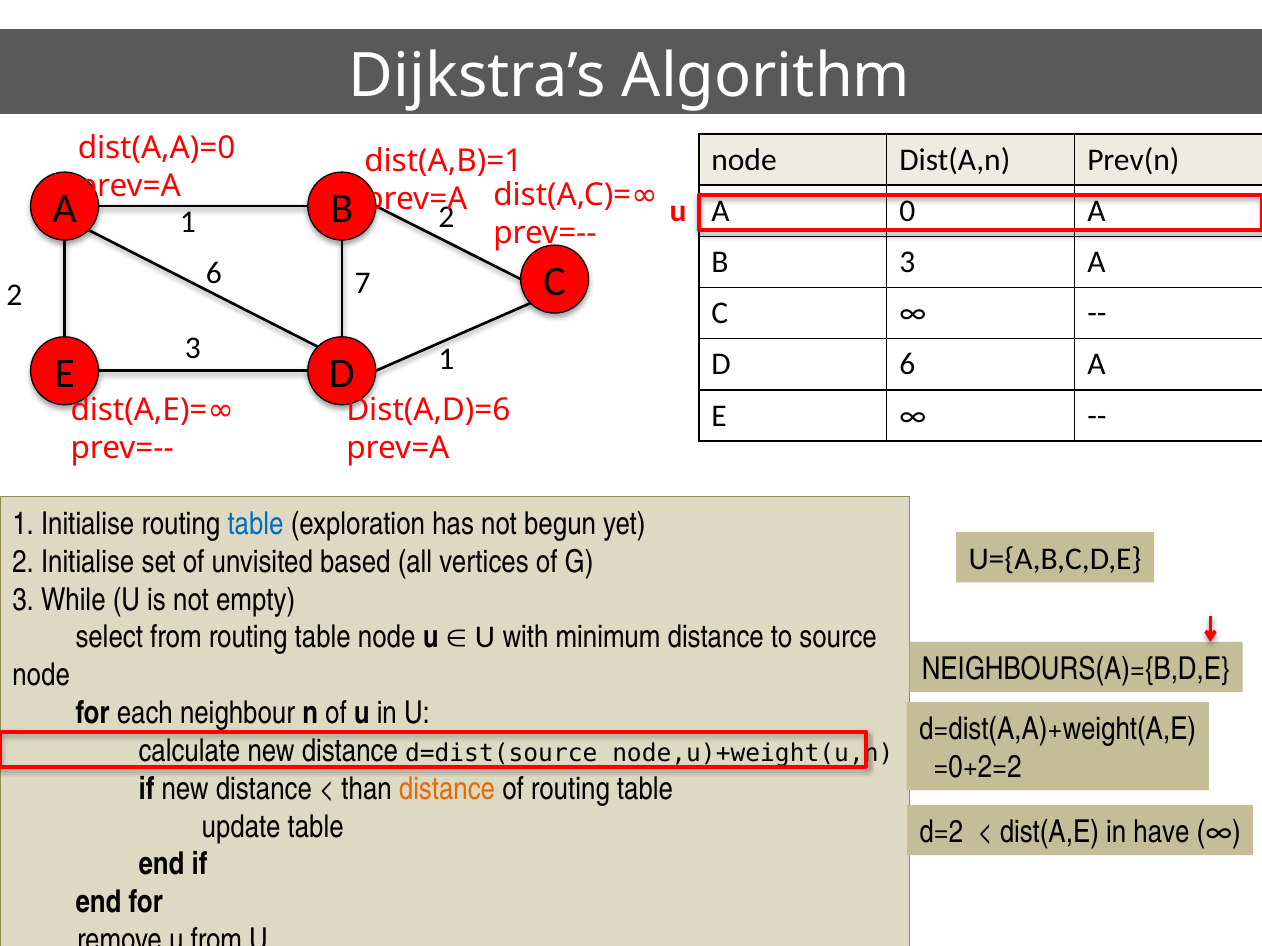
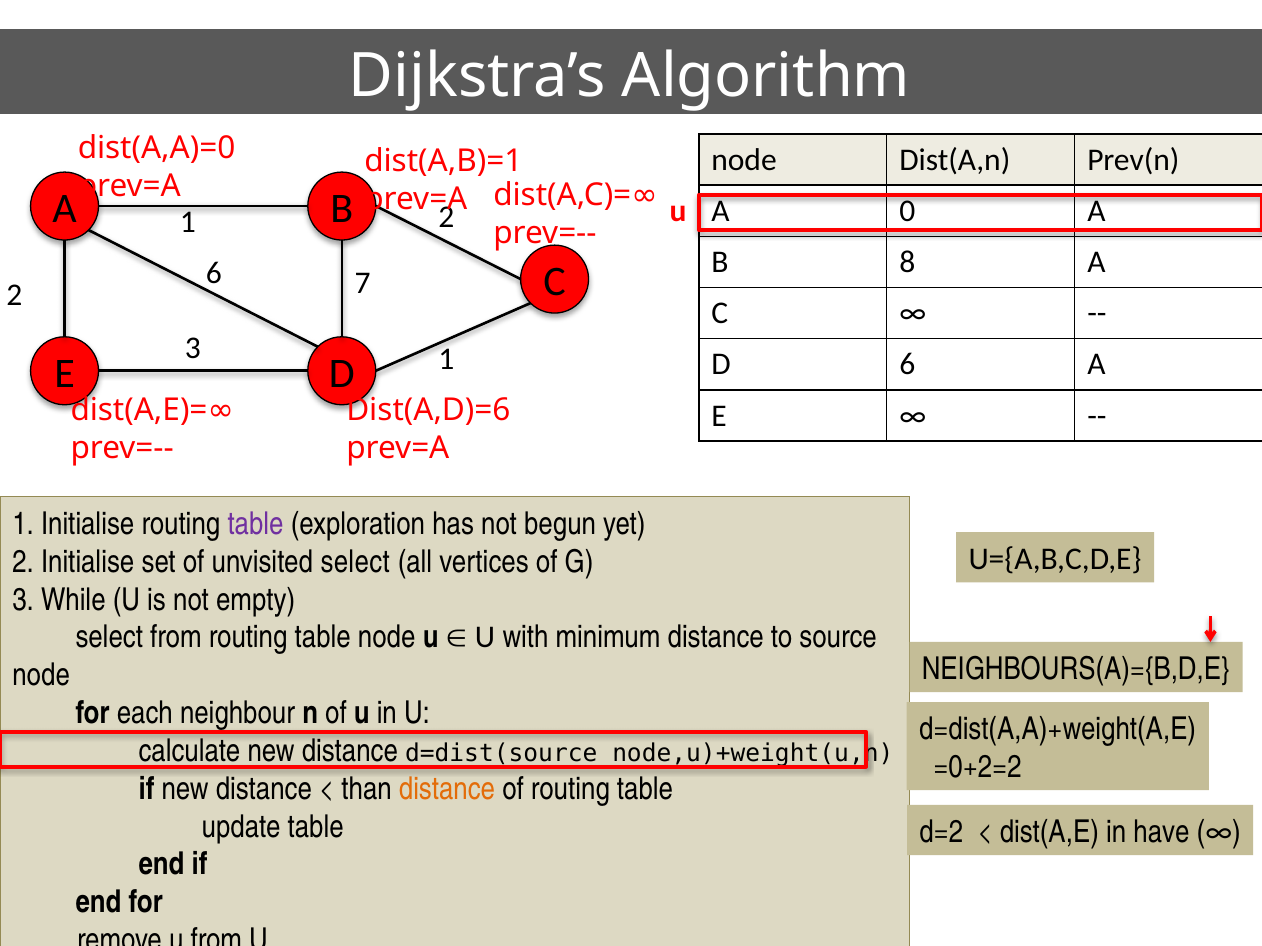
B 3: 3 -> 8 (907, 262)
table colour: blue -> purple (256, 524)
unvisited based: based -> select (355, 562)
